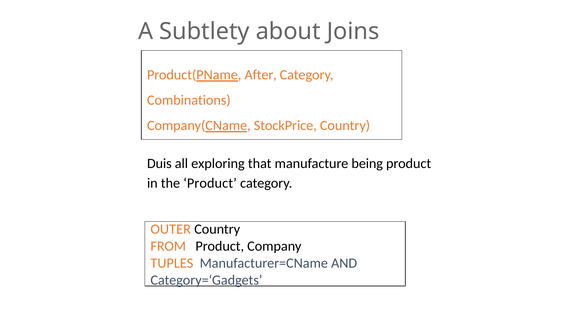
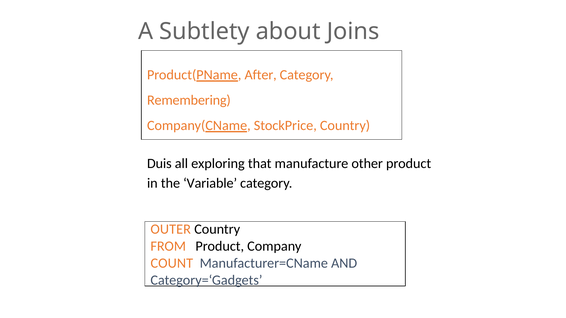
Combinations: Combinations -> Remembering (189, 100)
being: being -> other (367, 164)
the Product: Product -> Variable (210, 183)
TUPLES: TUPLES -> COUNT (172, 264)
